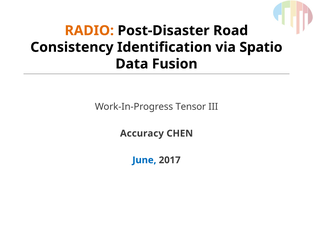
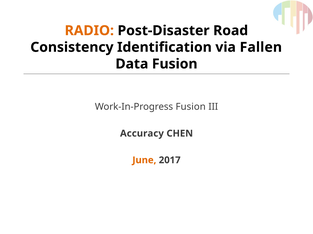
Spatio: Spatio -> Fallen (261, 47)
Work-In-Progress Tensor: Tensor -> Fusion (191, 107)
June colour: blue -> orange (144, 161)
